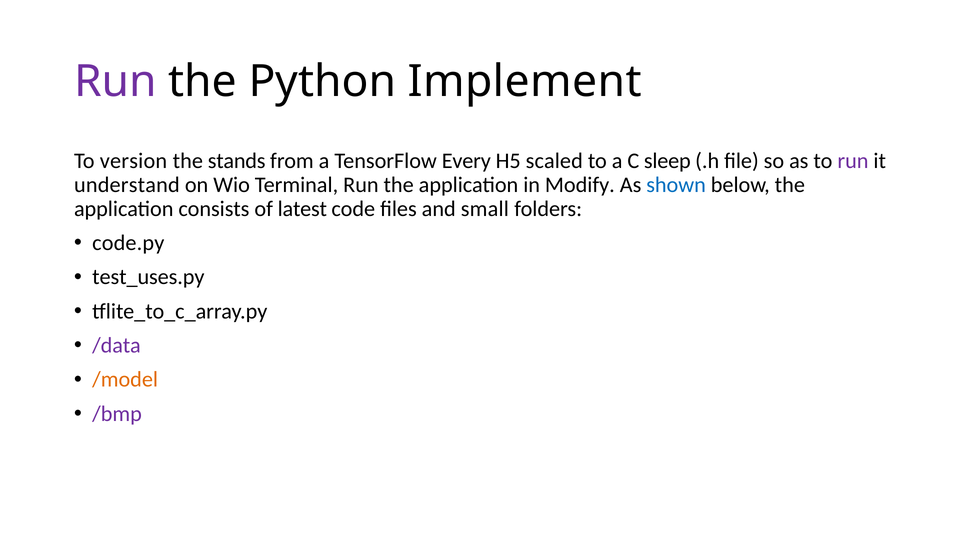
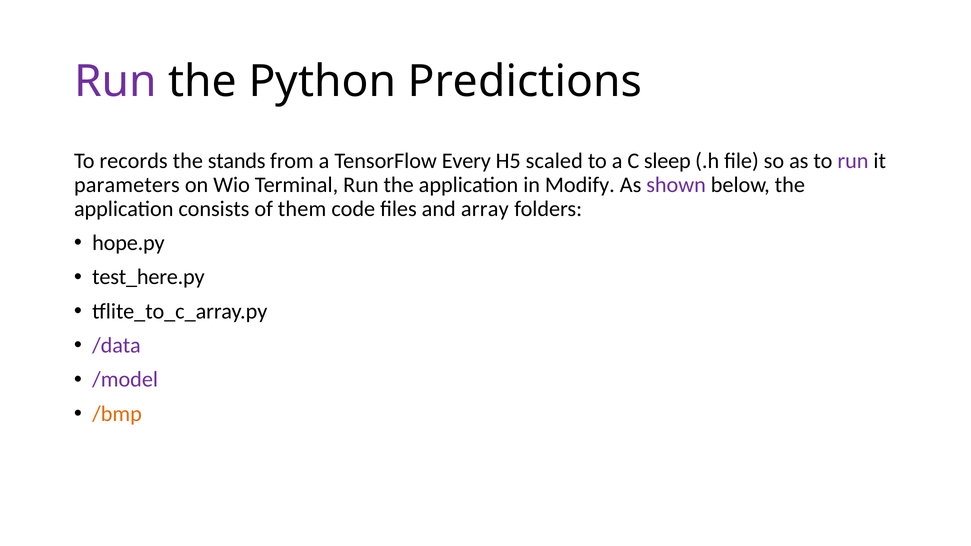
Implement: Implement -> Predictions (525, 82)
version: version -> records (134, 161)
understand: understand -> parameters (127, 185)
shown colour: blue -> purple (676, 185)
latest: latest -> them (302, 209)
small: small -> array (485, 209)
code.py: code.py -> hope.py (128, 243)
test_uses.py: test_uses.py -> test_here.py (148, 277)
/model colour: orange -> purple (125, 380)
/bmp colour: purple -> orange (117, 414)
